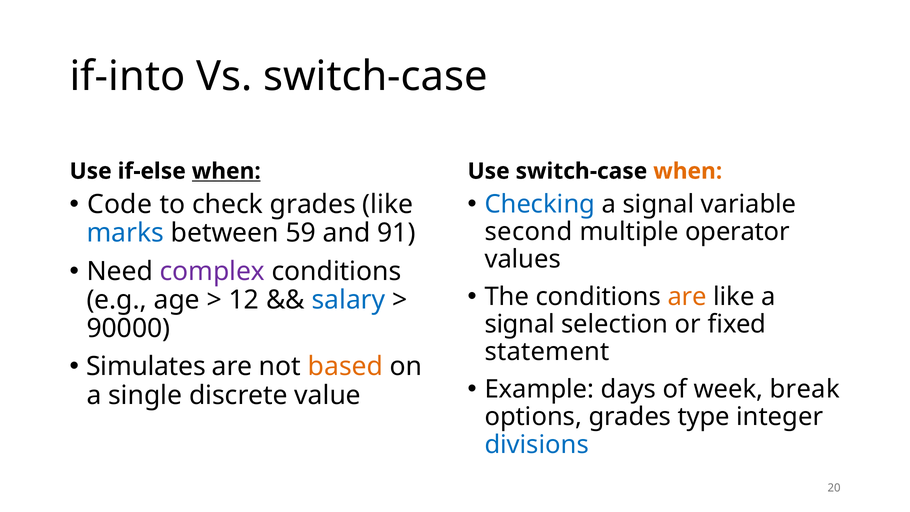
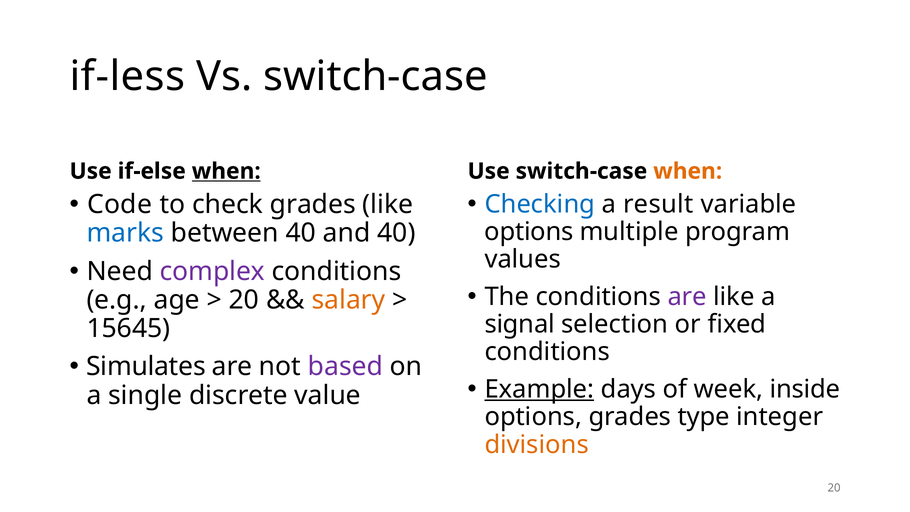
if-into: if-into -> if-less (127, 76)
signal: signal -> result (658, 204)
second: second -> options (529, 232)
operator: operator -> program (738, 232)
between 59: 59 -> 40 (301, 233)
and 91: 91 -> 40 (396, 233)
are colour: orange -> purple (687, 297)
12: 12 -> 20 (244, 300)
salary colour: blue -> orange (349, 300)
90000: 90000 -> 15645 (128, 328)
statement: statement -> conditions (547, 352)
based colour: orange -> purple (345, 367)
Example underline: none -> present (539, 389)
break: break -> inside (805, 389)
divisions colour: blue -> orange (537, 444)
